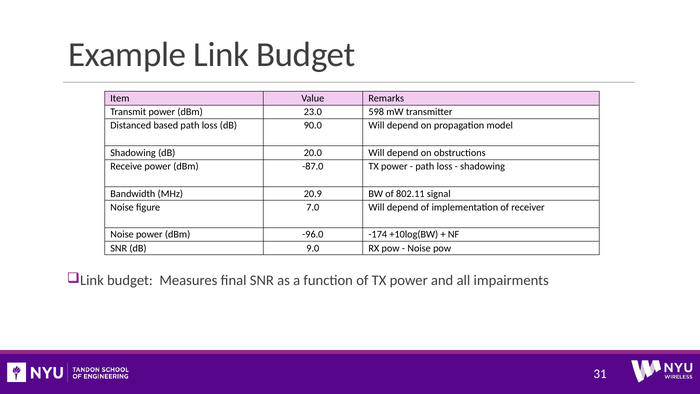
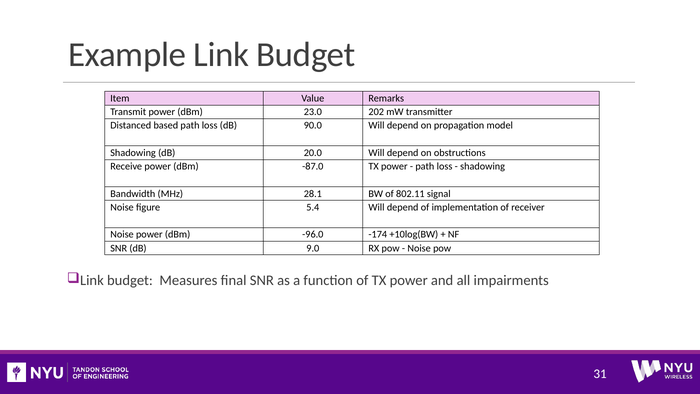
598: 598 -> 202 (376, 112)
20.9: 20.9 -> 28.1 (313, 194)
7.0: 7.0 -> 5.4 (313, 207)
